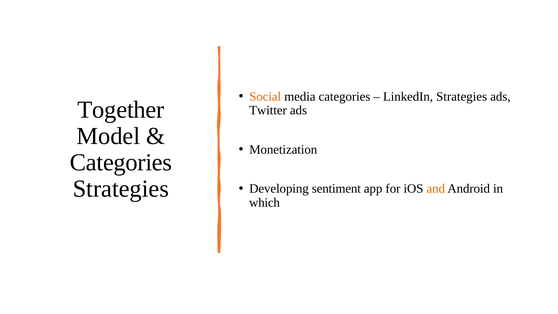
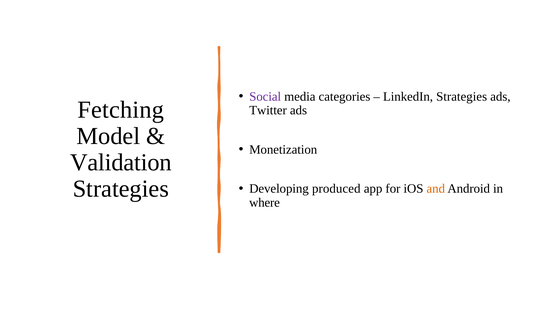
Social colour: orange -> purple (265, 96)
Together: Together -> Fetching (121, 110)
Categories: Categories -> Validation (121, 162)
sentiment: sentiment -> produced (336, 189)
which: which -> where (265, 202)
